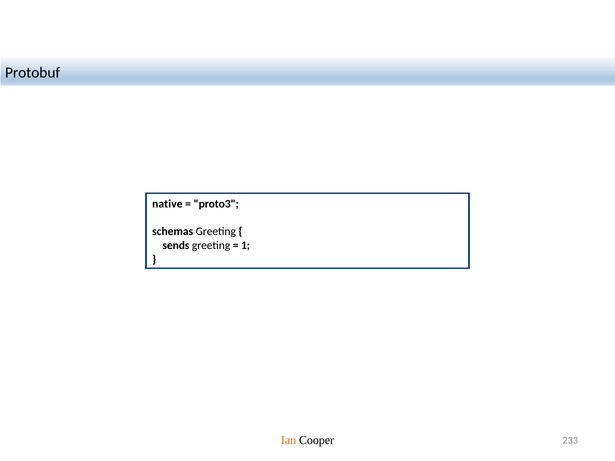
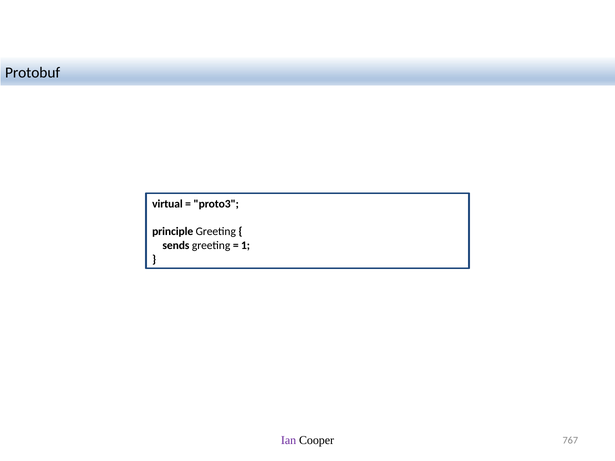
native: native -> virtual (167, 204)
schemas: schemas -> principle (173, 232)
Ian colour: orange -> purple (289, 441)
233: 233 -> 767 (570, 440)
